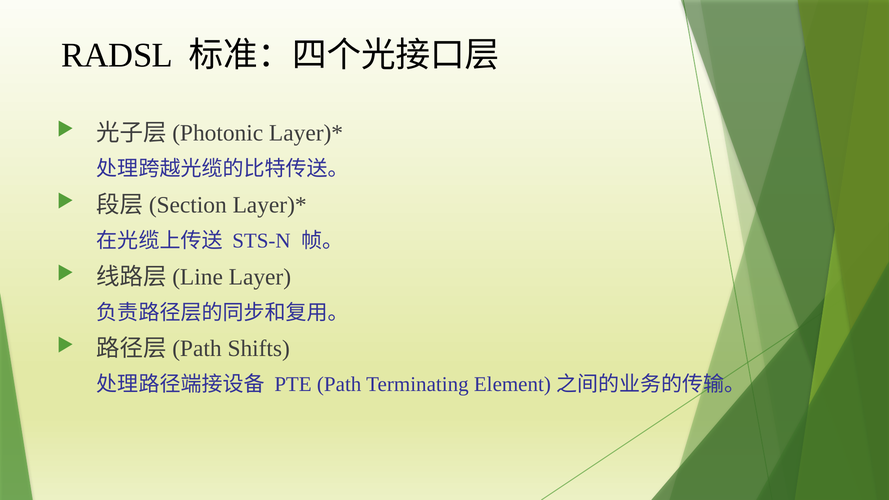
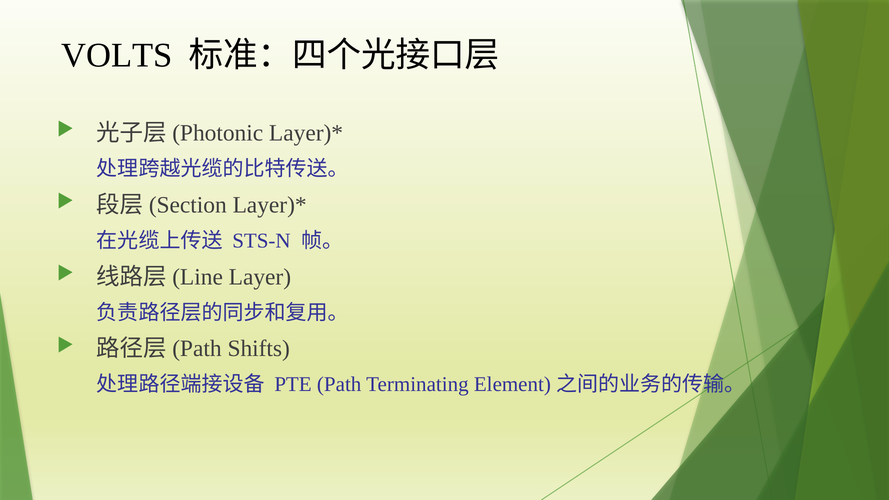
RADSL: RADSL -> VOLTS (117, 55)
